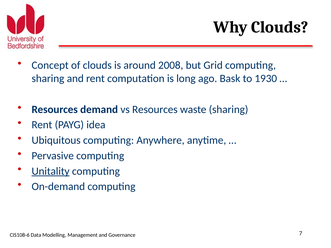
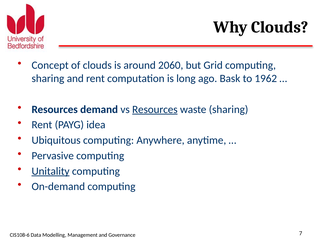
2008: 2008 -> 2060 (171, 65)
1930: 1930 -> 1962 (266, 79)
Resources underline: none -> present (155, 110)
